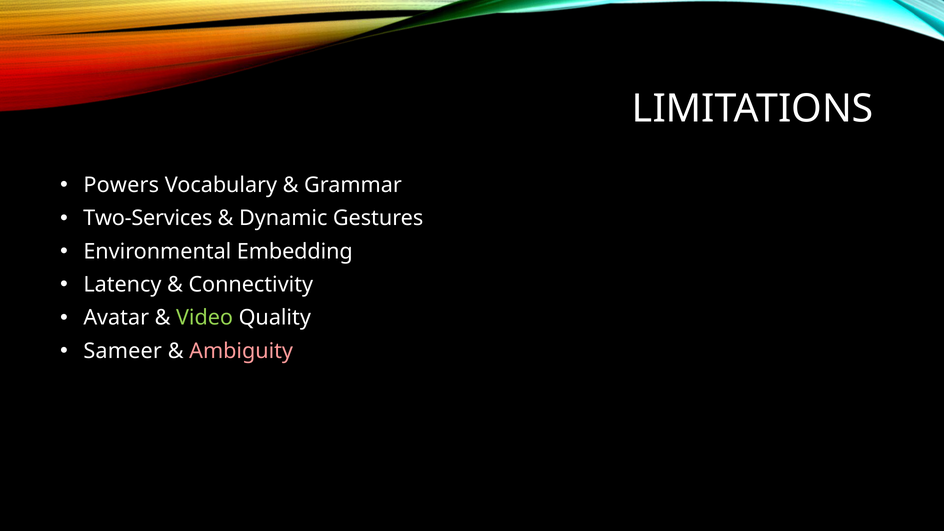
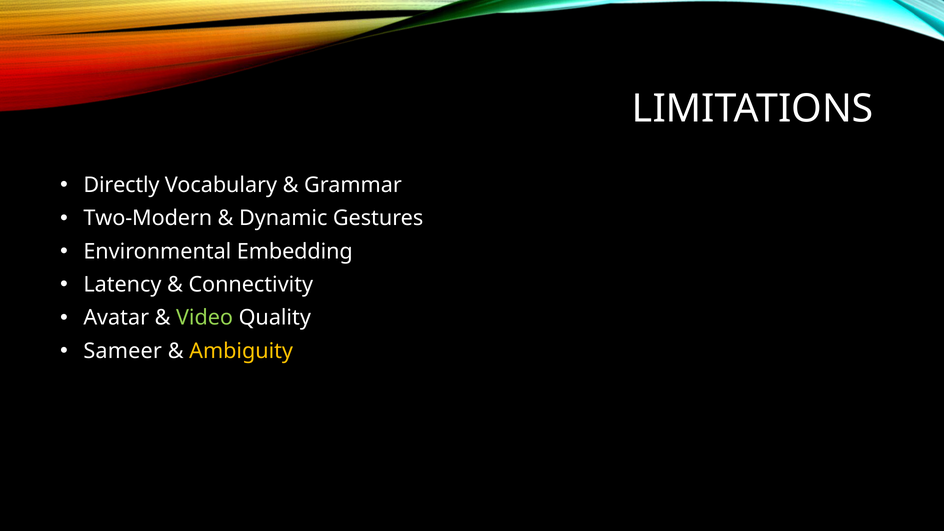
Powers: Powers -> Directly (121, 185)
Two-Services: Two-Services -> Two-Modern (148, 218)
Ambiguity colour: pink -> yellow (241, 351)
